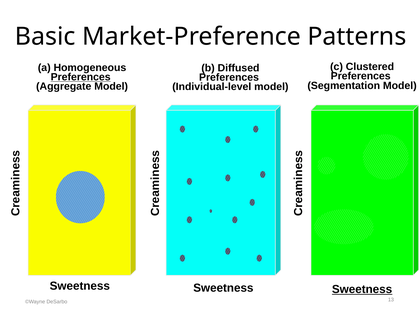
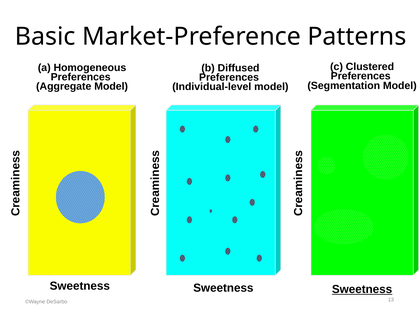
Preferences underline: present -> none (81, 77)
